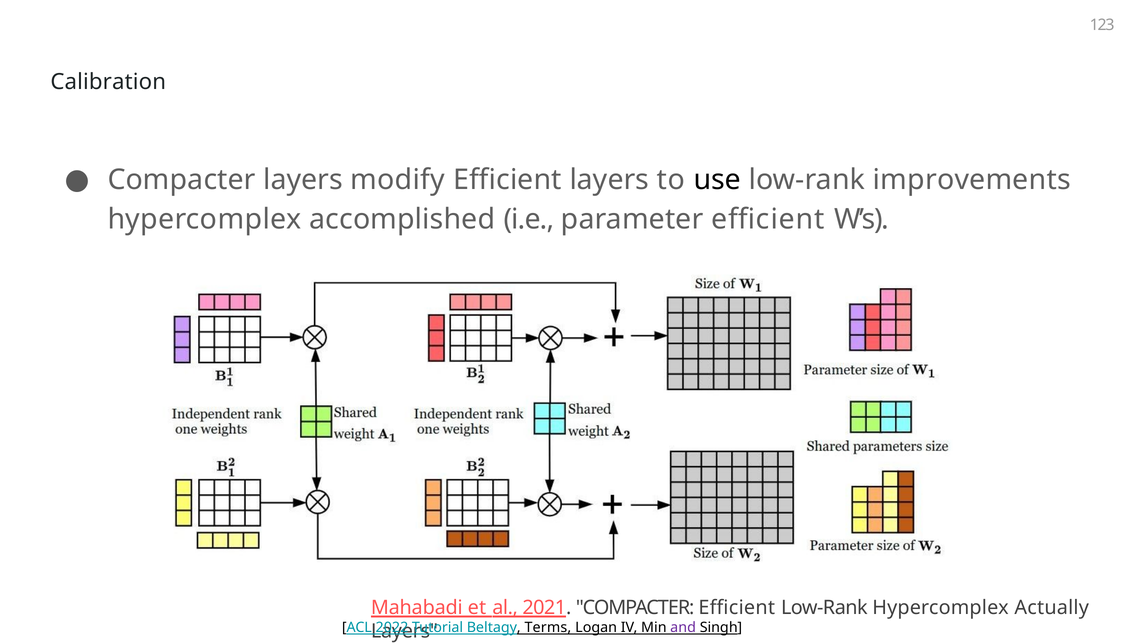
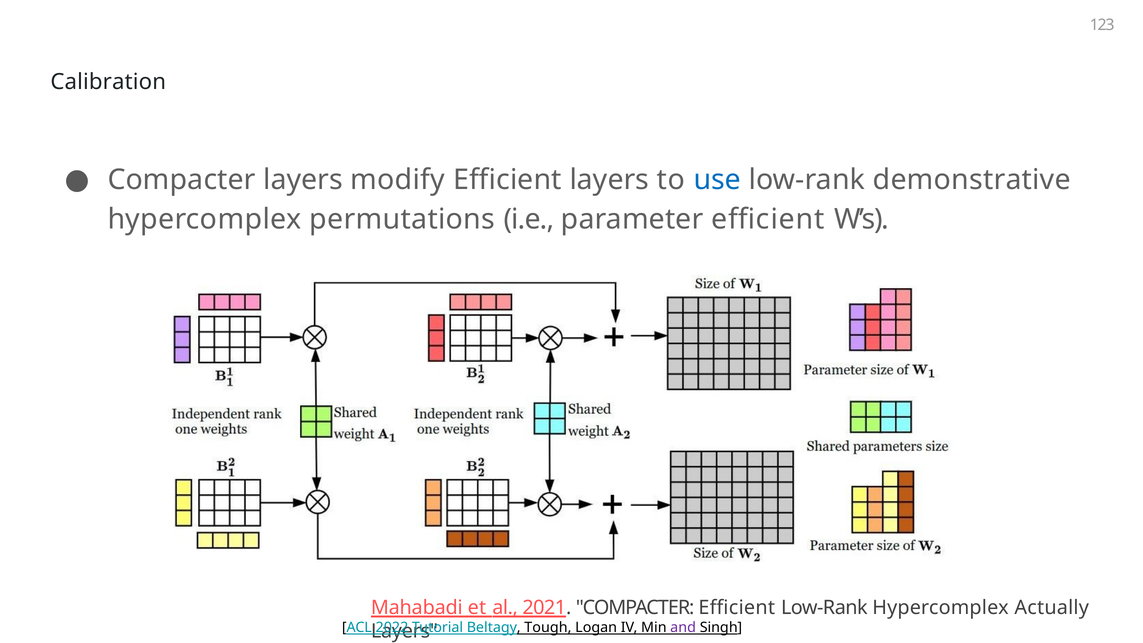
use colour: black -> blue (717, 180)
improvements: improvements -> demonstrative (972, 180)
accomplished: accomplished -> permutations (402, 219)
Terms: Terms -> Tough (548, 627)
